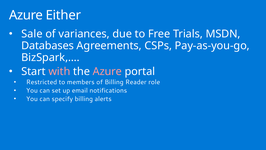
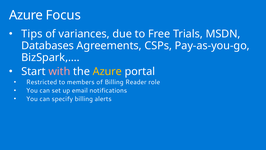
Either: Either -> Focus (63, 15)
Sale: Sale -> Tips (32, 34)
Azure colour: pink -> yellow (107, 71)
